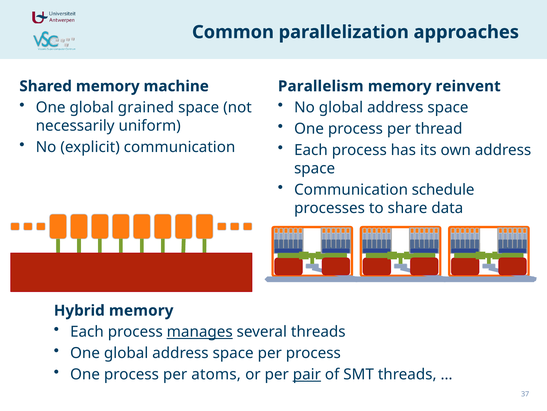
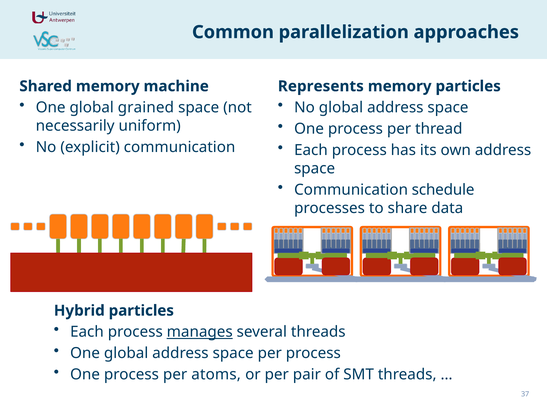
Parallelism: Parallelism -> Represents (321, 86)
memory reinvent: reinvent -> particles (468, 86)
Hybrid memory: memory -> particles (141, 310)
pair underline: present -> none (307, 374)
